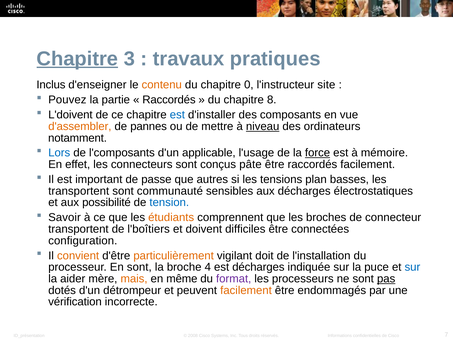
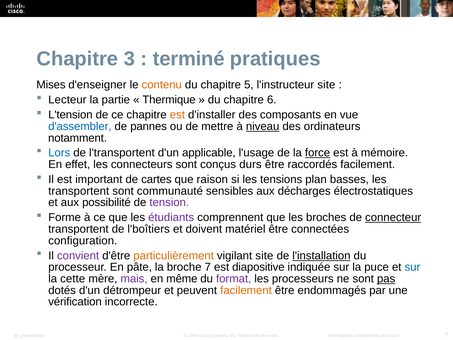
Chapitre underline: present -> none (77, 59)
travaux: travaux -> terminé (189, 59)
Inclus: Inclus -> Mises (51, 85)
0: 0 -> 5 (249, 85)
Pouvez: Pouvez -> Lecteur (67, 100)
Raccordés: Raccordés -> Thermique (169, 100)
8: 8 -> 6 (272, 100)
L'doivent: L'doivent -> L'tension (70, 115)
est colour: blue -> orange (177, 115)
d'assembler colour: orange -> blue (80, 126)
l'composants: l'composants -> l'transportent (122, 153)
pâte: pâte -> durs (250, 164)
passe: passe -> cartes (156, 179)
autres: autres -> raison (212, 179)
tension colour: blue -> purple (169, 202)
Savoir: Savoir -> Forme (65, 217)
étudiants colour: orange -> purple (171, 217)
connecteur underline: none -> present (393, 217)
difficiles: difficiles -> matériel (245, 229)
convient colour: orange -> purple (78, 255)
vigilant doit: doit -> site (264, 255)
l'installation underline: none -> present (321, 255)
En sont: sont -> pâte (139, 267)
broche 4: 4 -> 7 (208, 267)
est décharges: décharges -> diapositive (258, 267)
aider: aider -> cette (73, 279)
mais colour: orange -> purple (134, 279)
